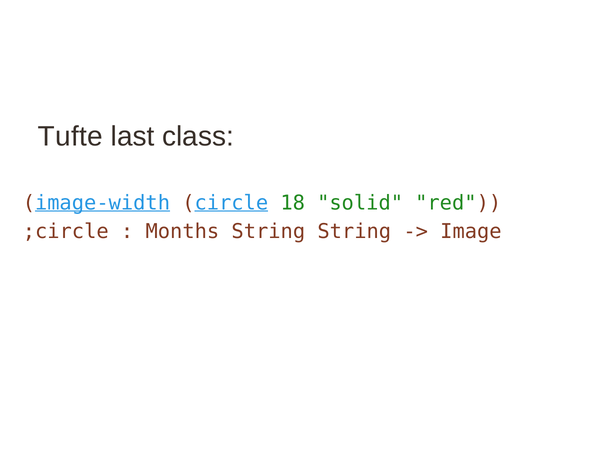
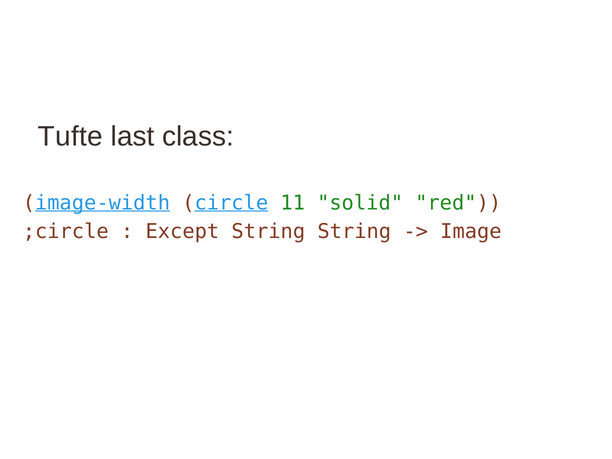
18: 18 -> 11 (293, 203)
Months: Months -> Except (182, 231)
